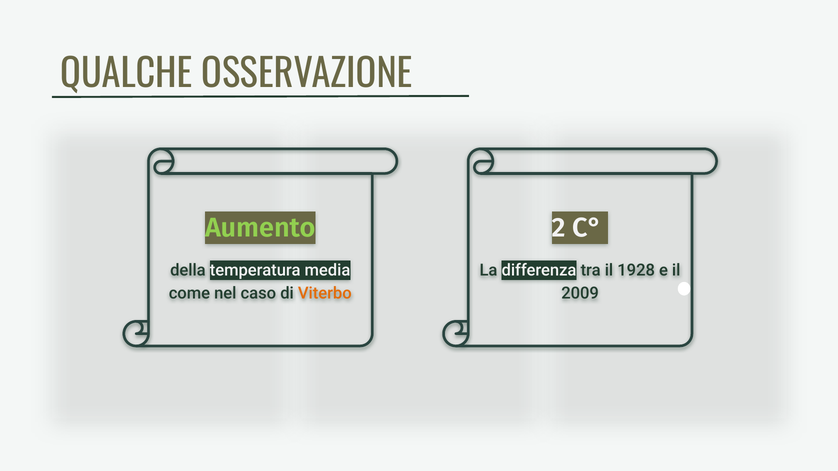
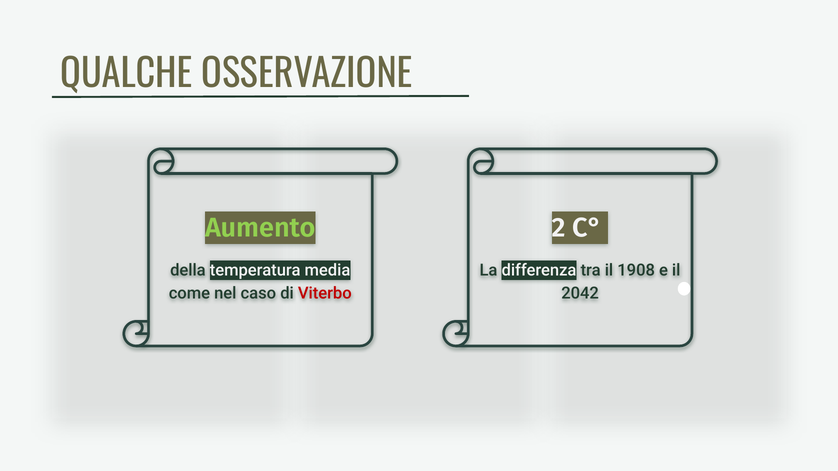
1928: 1928 -> 1908 (636, 271)
Viterbo colour: orange -> red (325, 293)
2009: 2009 -> 2042 (580, 293)
